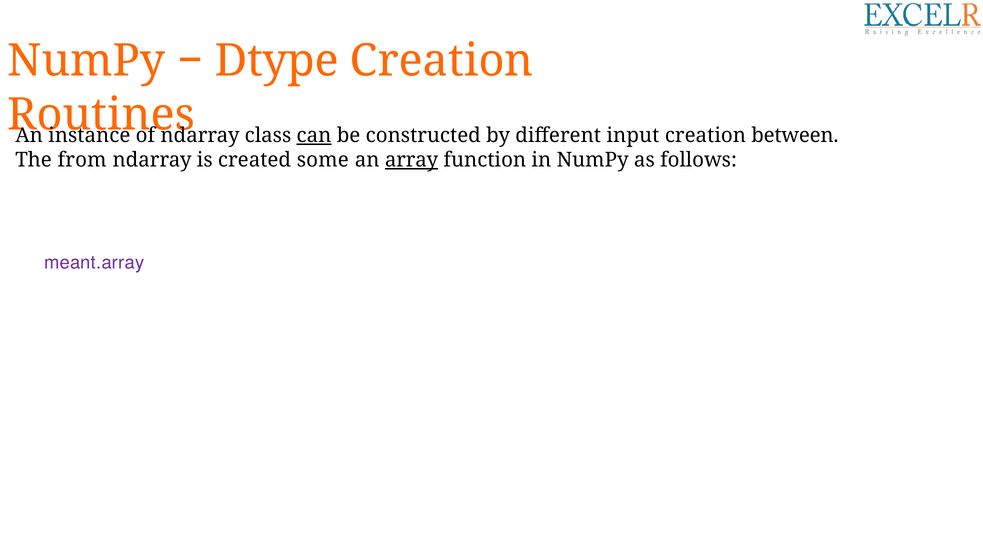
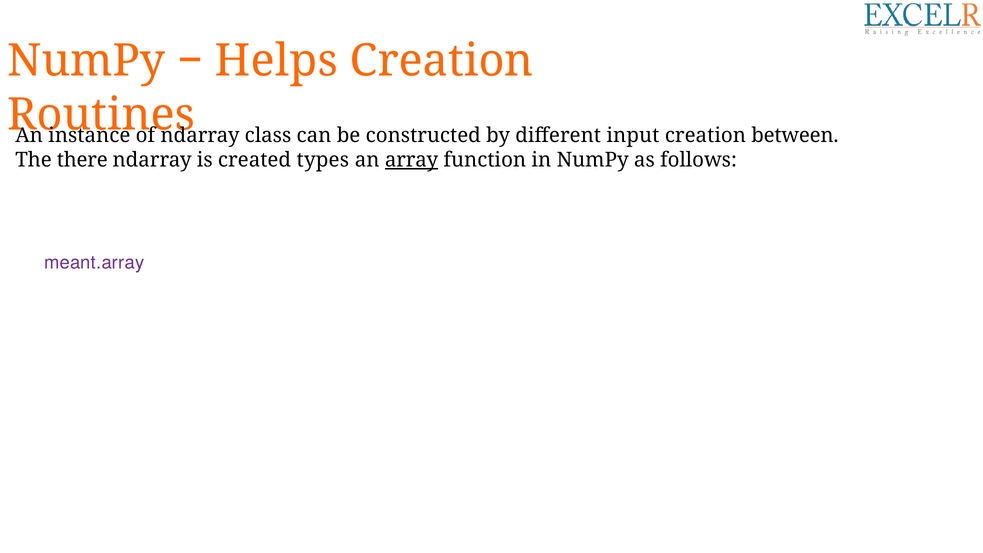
Dtype: Dtype -> Helps (276, 61)
can underline: present -> none (314, 135)
from: from -> there (82, 160)
some: some -> types (323, 160)
